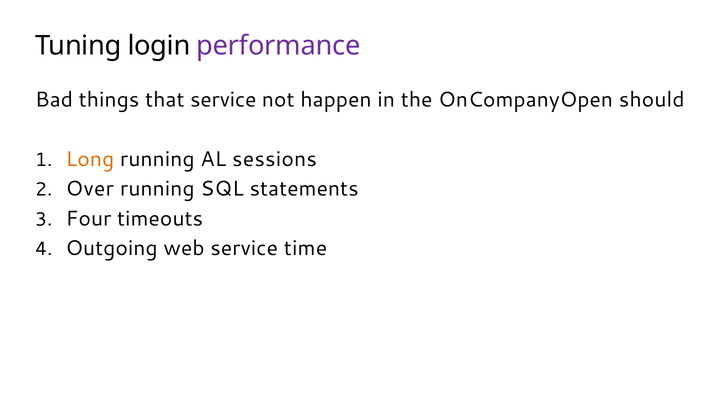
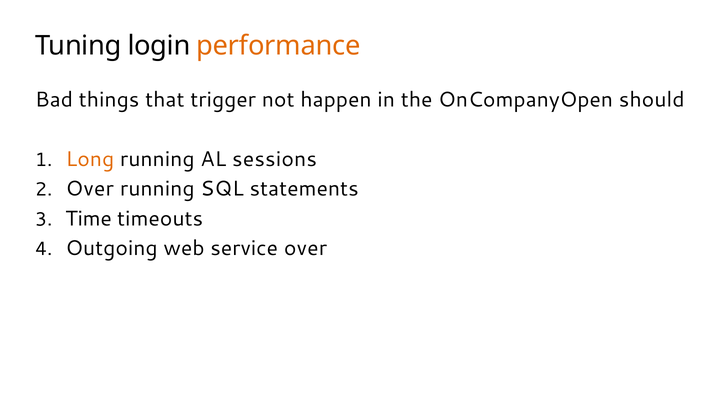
performance colour: purple -> orange (278, 46)
that service: service -> trigger (223, 100)
Four: Four -> Time (89, 219)
service time: time -> over (305, 249)
